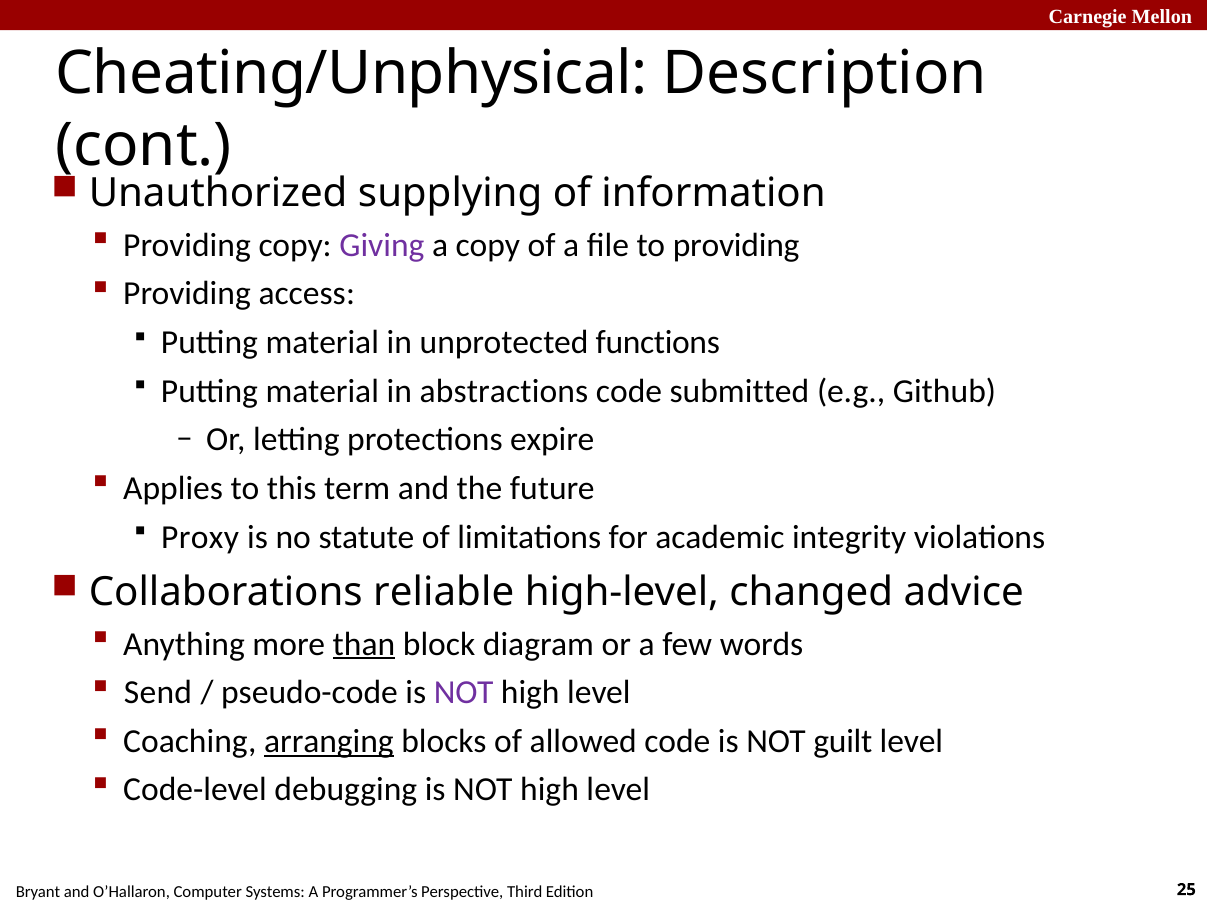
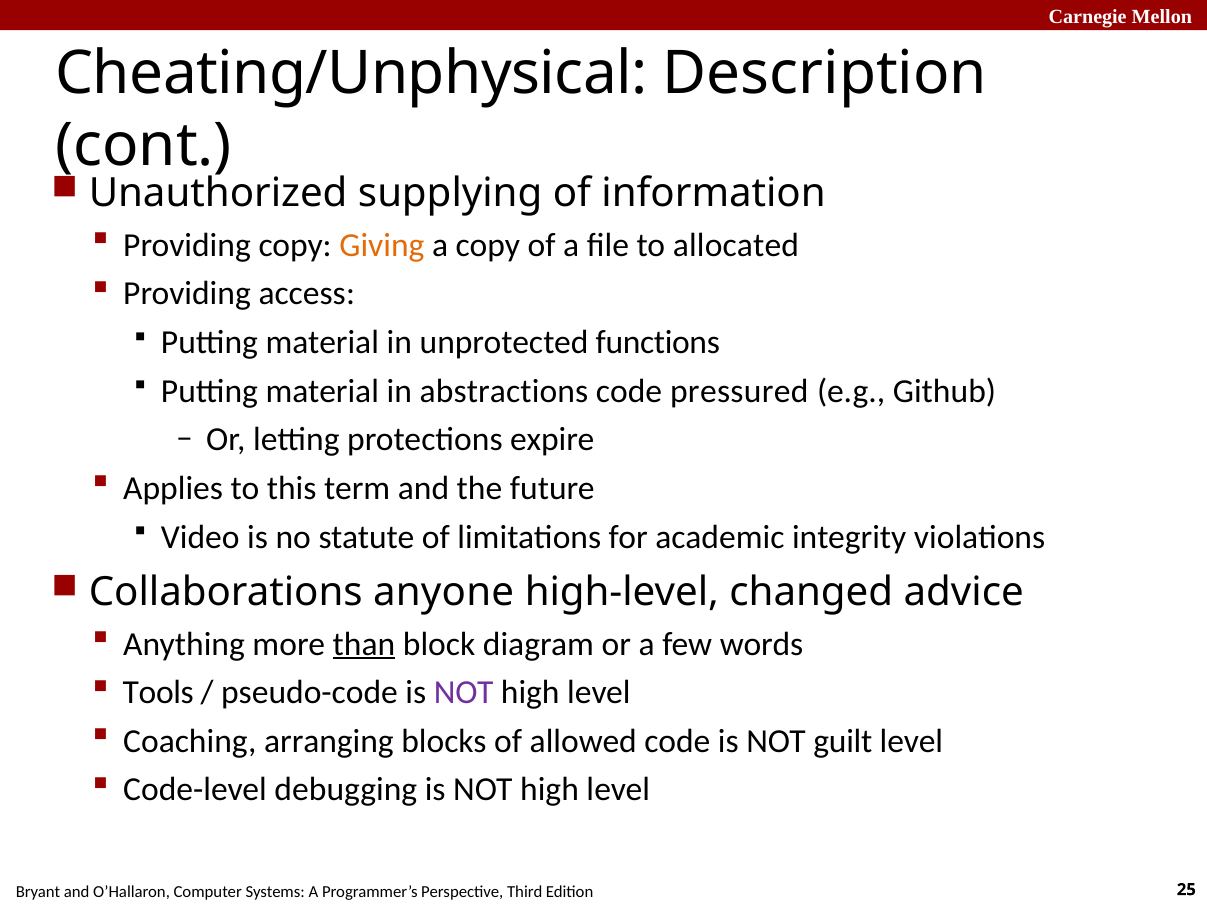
Giving colour: purple -> orange (382, 245)
to providing: providing -> allocated (736, 245)
submitted: submitted -> pressured (739, 391)
Proxy: Proxy -> Video (200, 537)
reliable: reliable -> anyone (444, 592)
Send: Send -> Tools (158, 693)
arranging underline: present -> none (329, 741)
